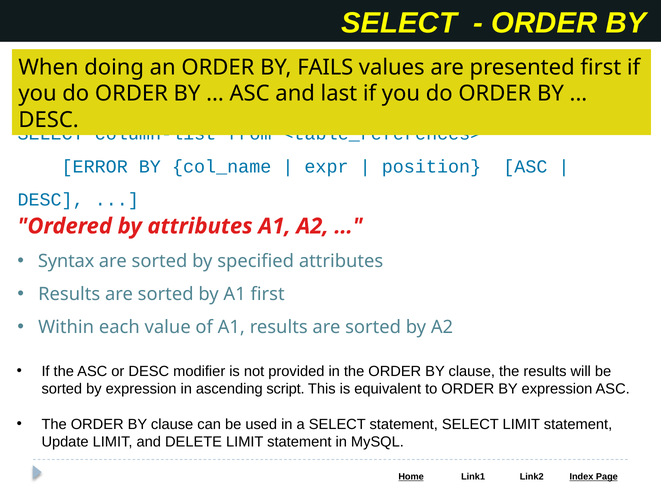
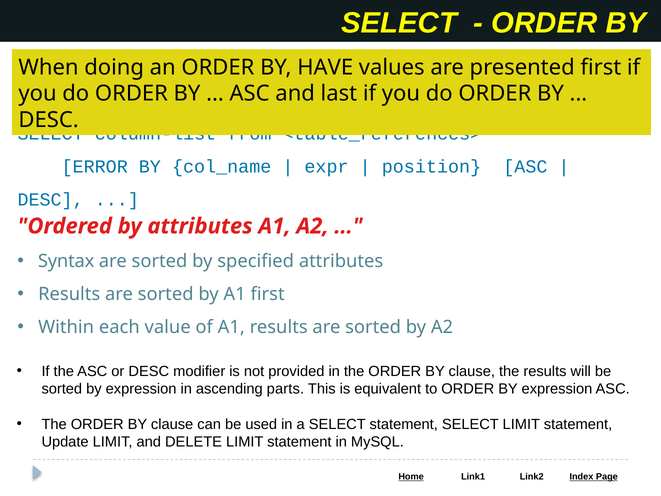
FAILS: FAILS -> HAVE (325, 67)
script: script -> parts (285, 389)
